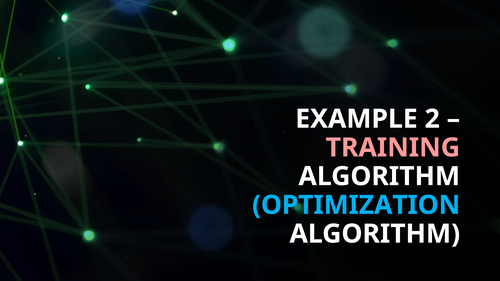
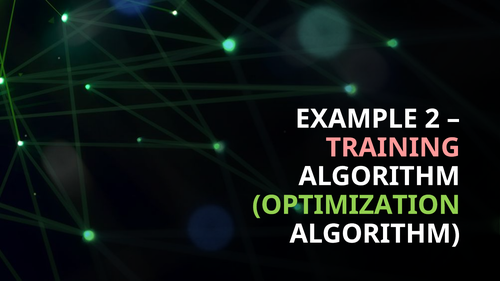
OPTIMIZATION colour: light blue -> light green (356, 205)
